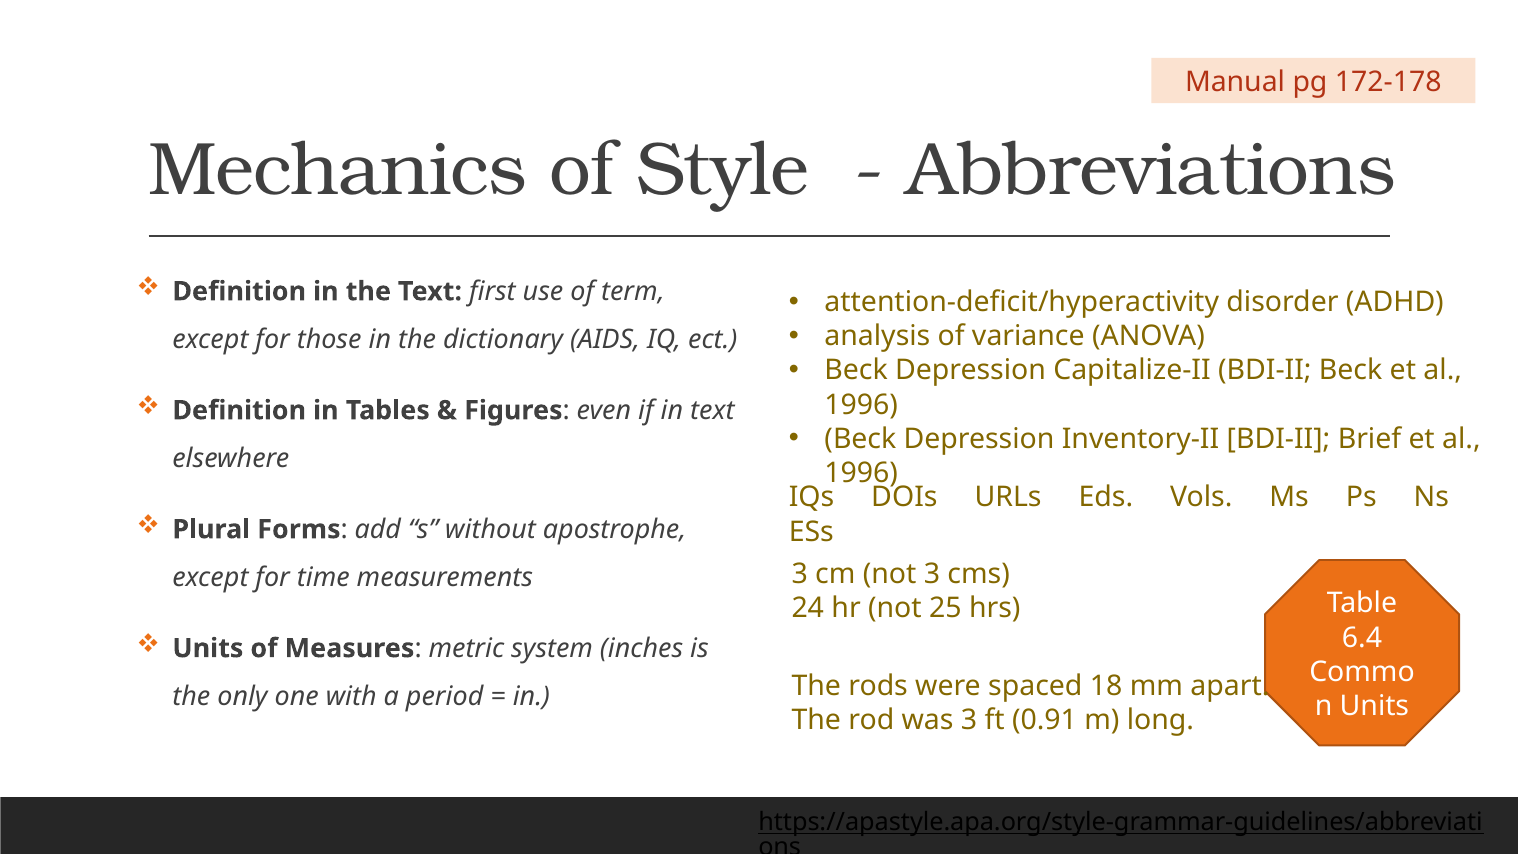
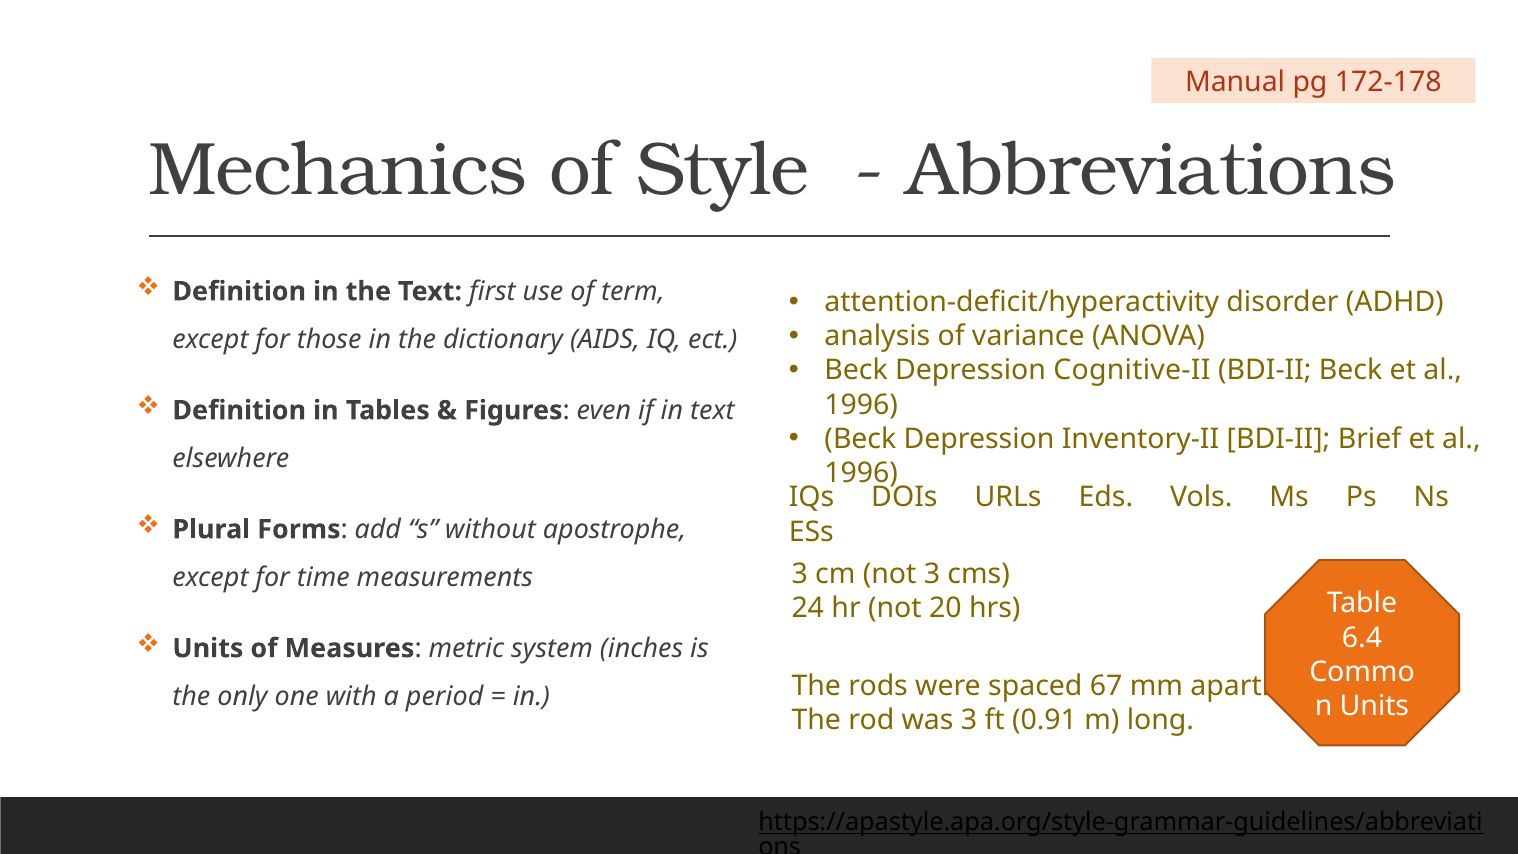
Capitalize-II: Capitalize-II -> Cognitive-II (1132, 370)
25: 25 -> 20 (945, 608)
18: 18 -> 67 (1106, 686)
